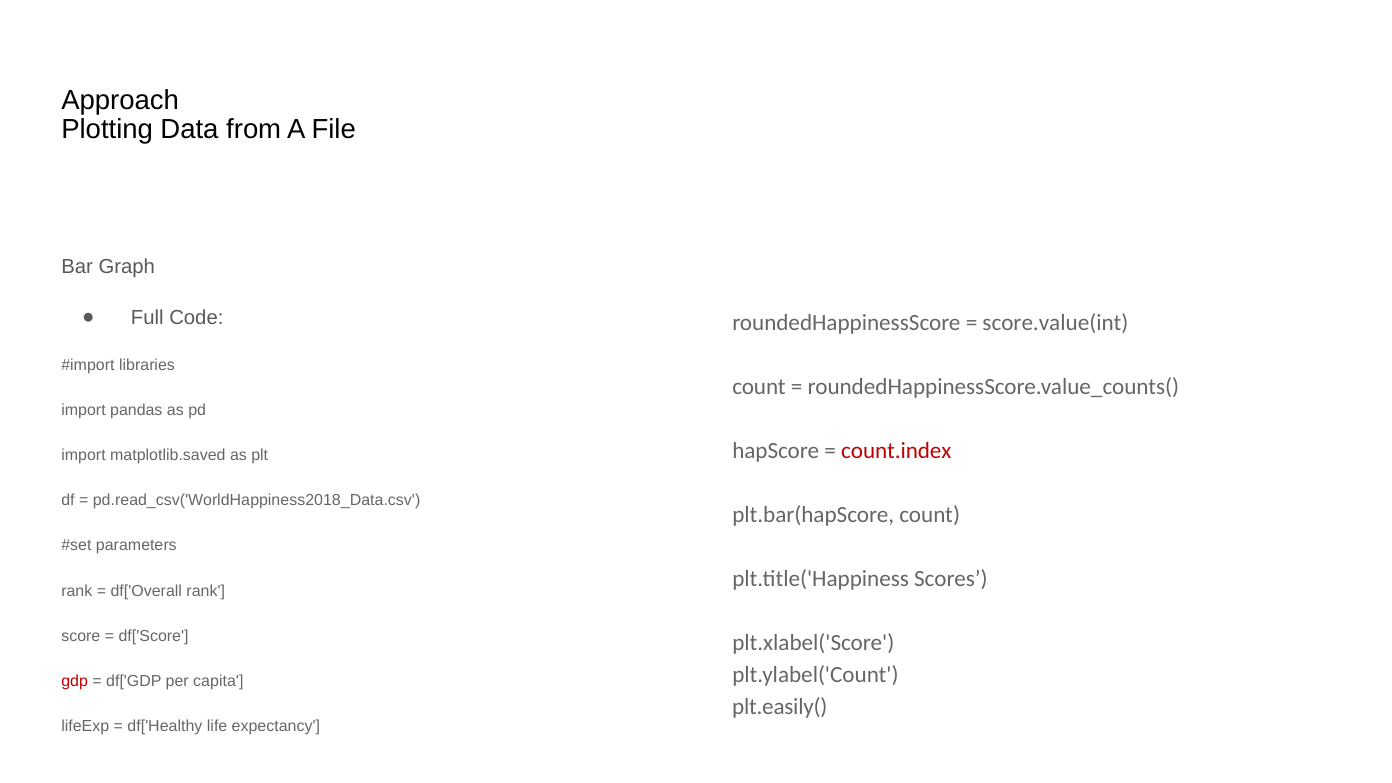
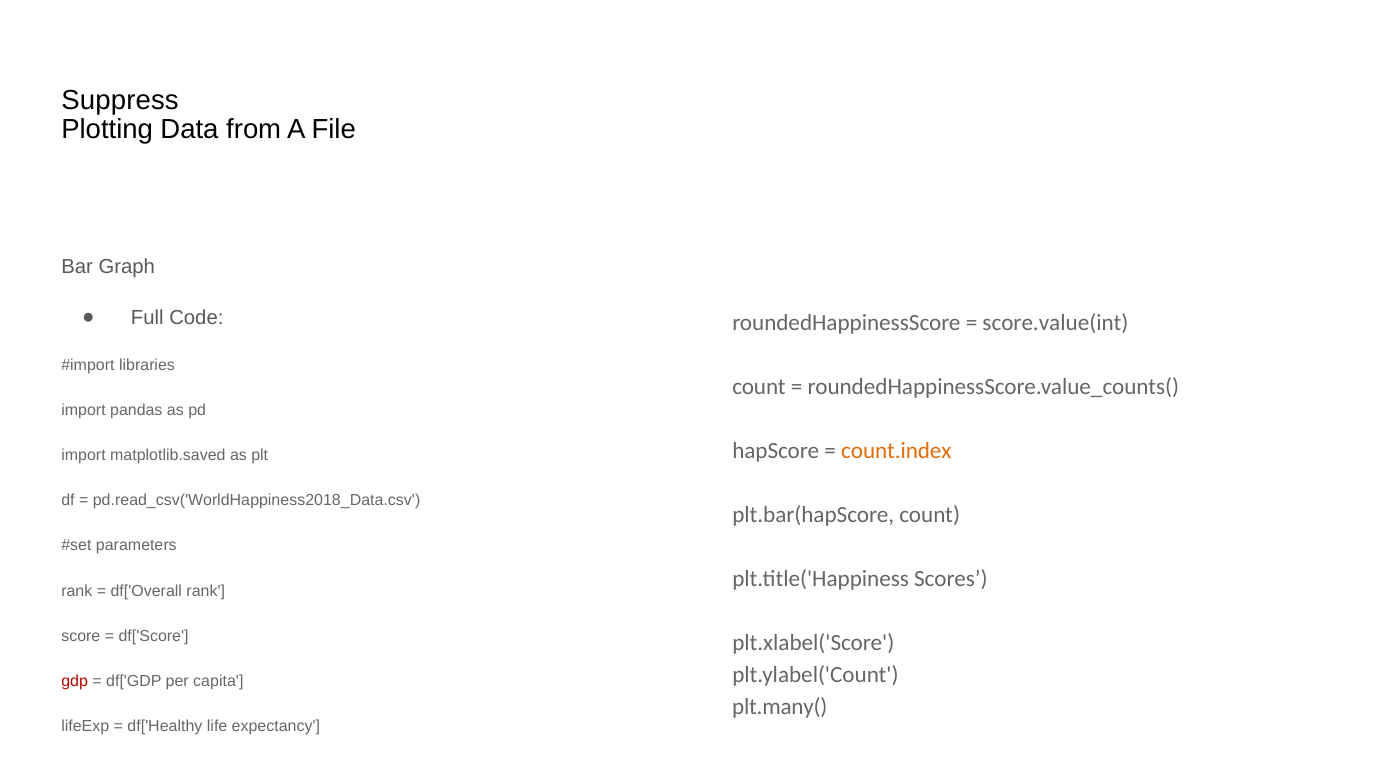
Approach: Approach -> Suppress (120, 100)
count.index colour: red -> orange (896, 451)
plt.easily(: plt.easily( -> plt.many( (780, 707)
